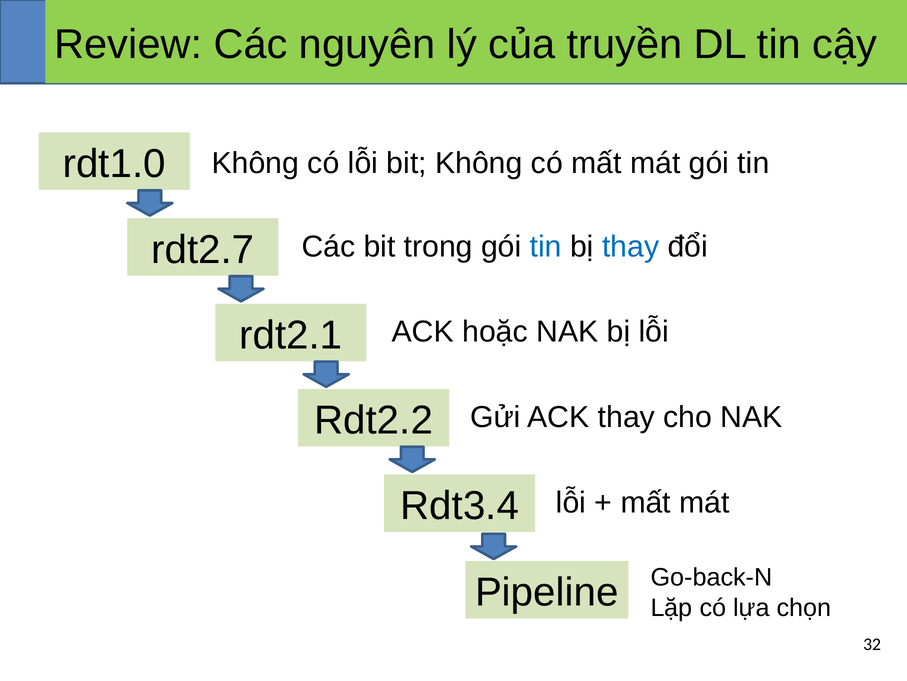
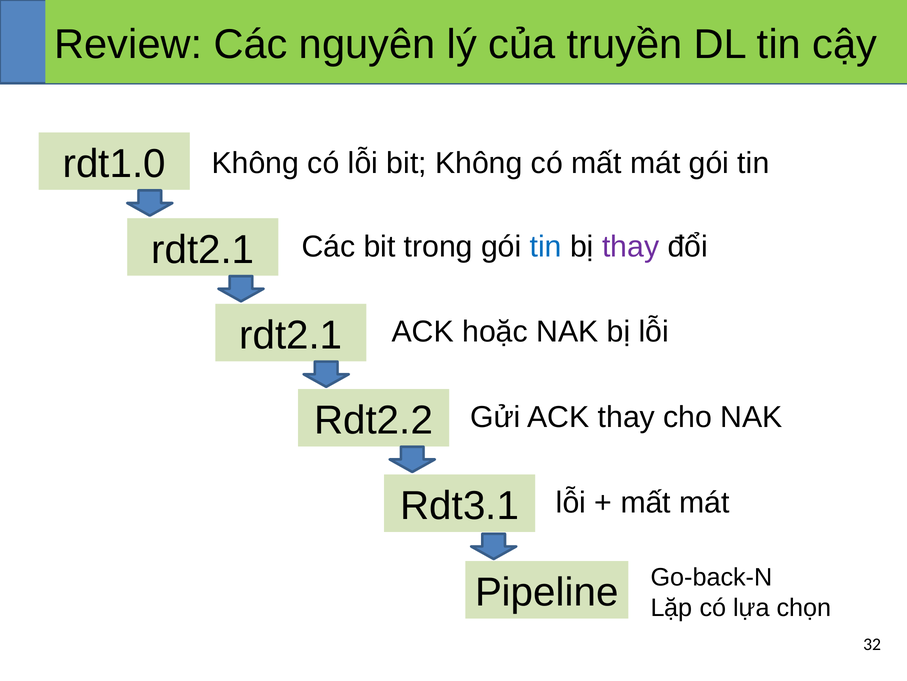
rdt2.7: rdt2.7 -> rdt2.1 (203, 250)
thay colour: blue -> purple (631, 247)
Rdt3.4: Rdt3.4 -> Rdt3.1 (460, 506)
